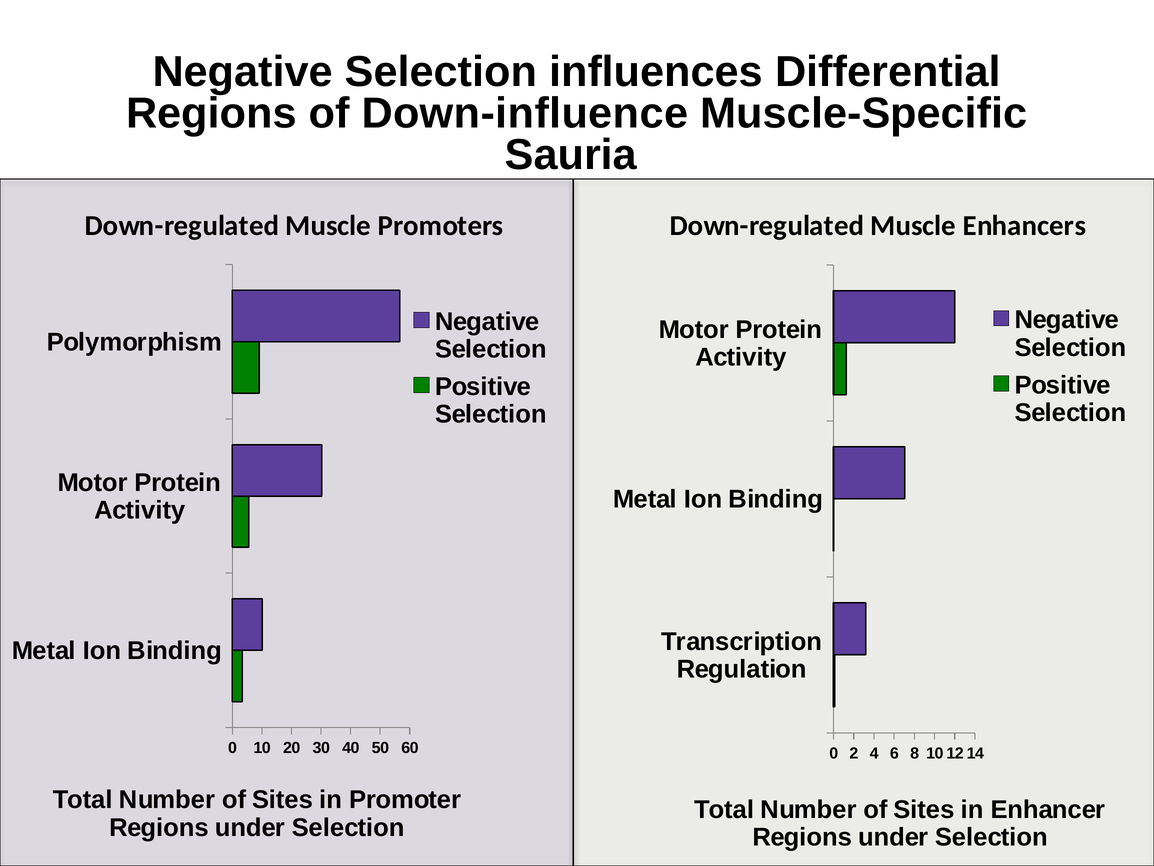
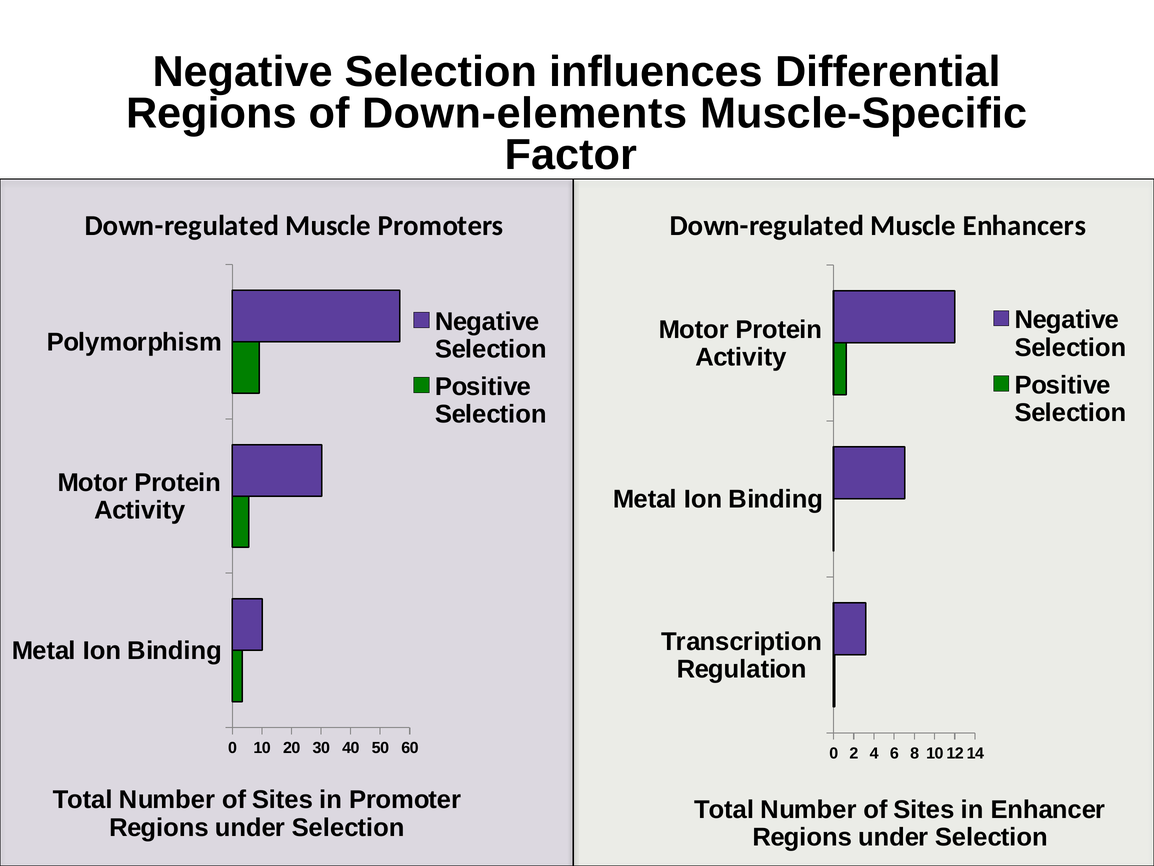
Down-influence: Down-influence -> Down-elements (525, 113)
Sauria: Sauria -> Factor (571, 155)
